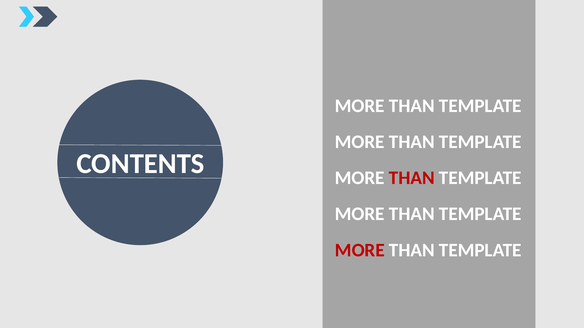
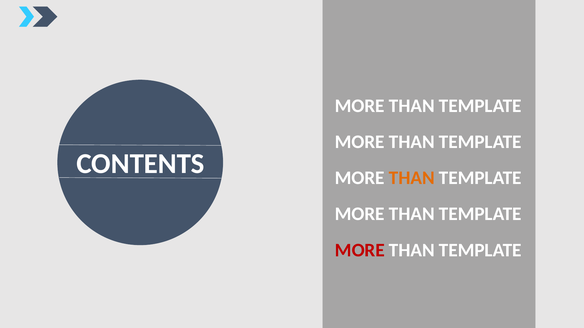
THAN colour: red -> orange (412, 178)
